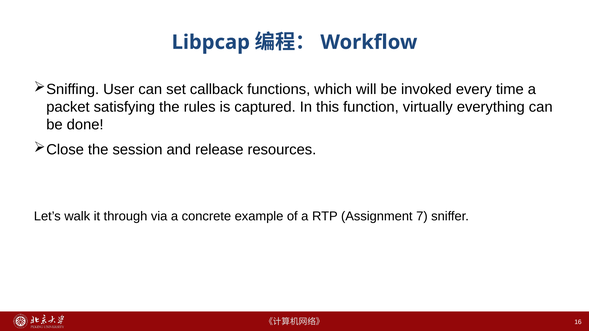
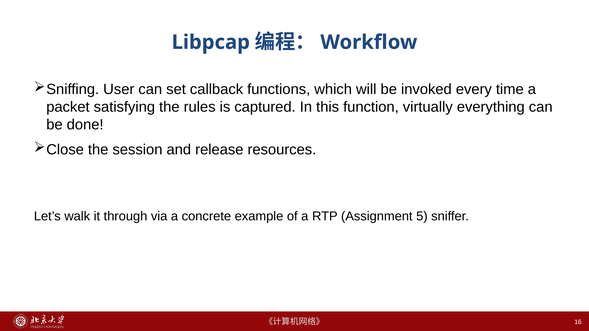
7: 7 -> 5 (422, 216)
